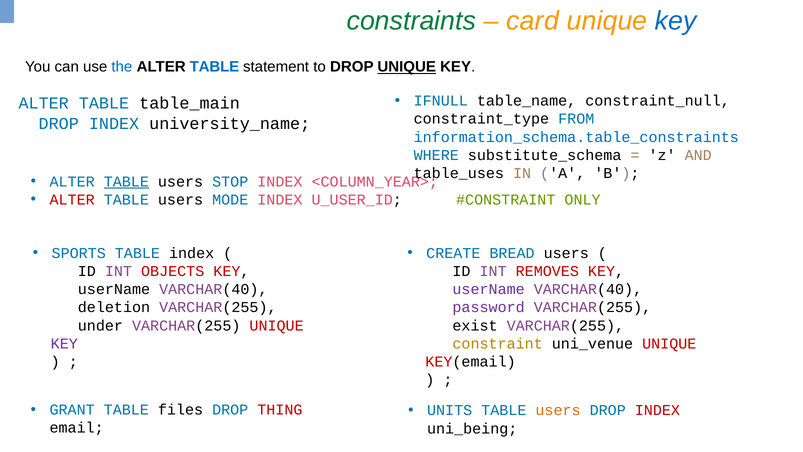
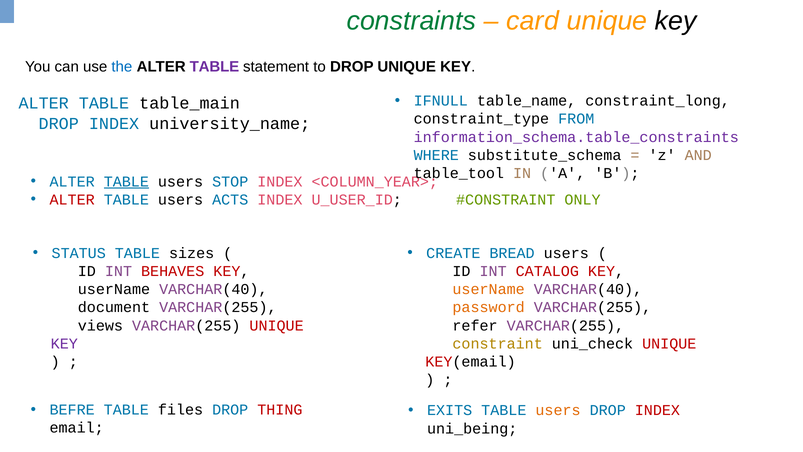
key colour: blue -> black (676, 21)
TABLE colour: blue -> purple (214, 67)
UNIQUE underline: present -> none (407, 67)
constraint_null: constraint_null -> constraint_long (658, 101)
information_schema.table_constraints colour: blue -> purple (576, 137)
table_uses: table_uses -> table_tool (459, 173)
MODE: MODE -> ACTS (230, 200)
SPORTS: SPORTS -> STATUS (79, 253)
TABLE index: index -> sizes (192, 253)
OBJECTS: OBJECTS -> BEHAVES (173, 271)
REMOVES: REMOVES -> CATALOG (547, 271)
userName colour: purple -> orange (489, 289)
deletion: deletion -> document (114, 307)
password colour: purple -> orange (489, 307)
under: under -> views (100, 325)
exist: exist -> refer (475, 325)
uni_venue: uni_venue -> uni_check (592, 343)
GRANT: GRANT -> BEFRE (72, 410)
UNITS: UNITS -> EXITS (450, 410)
